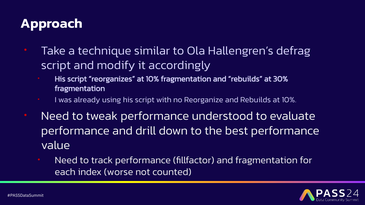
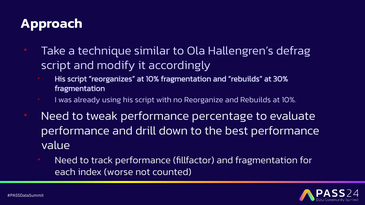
understood: understood -> percentage (222, 116)
